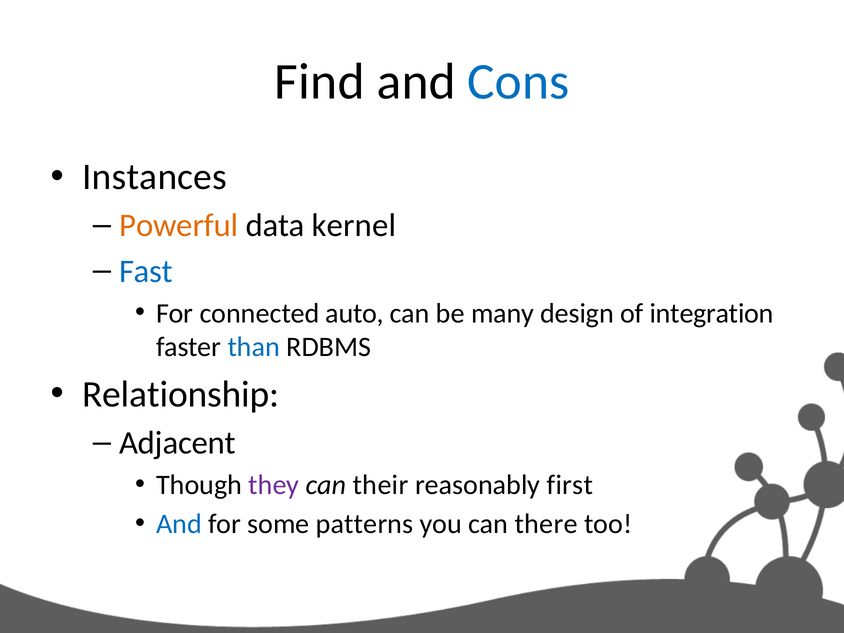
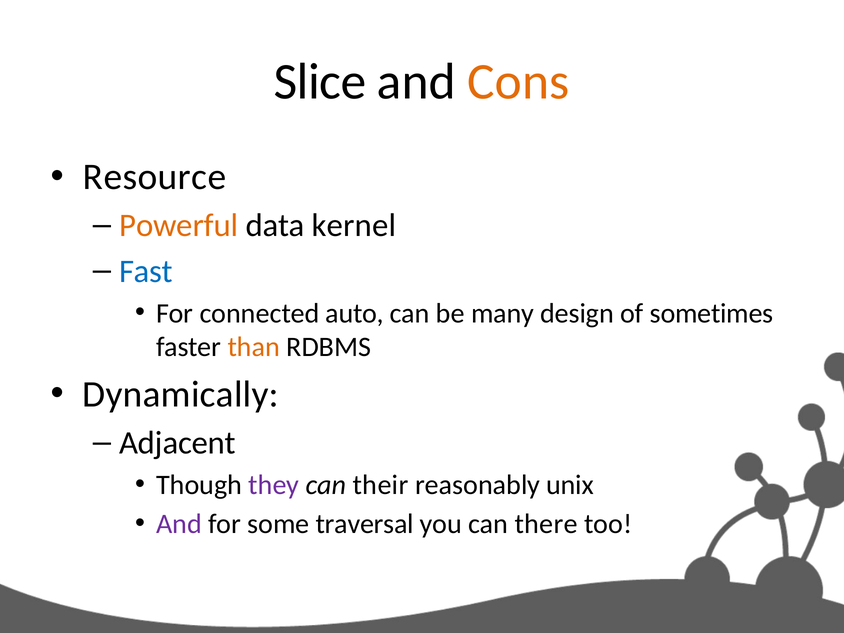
Find: Find -> Slice (320, 82)
Cons colour: blue -> orange (518, 82)
Instances: Instances -> Resource (155, 177)
integration: integration -> sometimes (712, 313)
than colour: blue -> orange (254, 347)
Relationship: Relationship -> Dynamically (181, 395)
first: first -> unix (570, 485)
And colour: blue -> purple (179, 524)
patterns: patterns -> traversal (365, 524)
